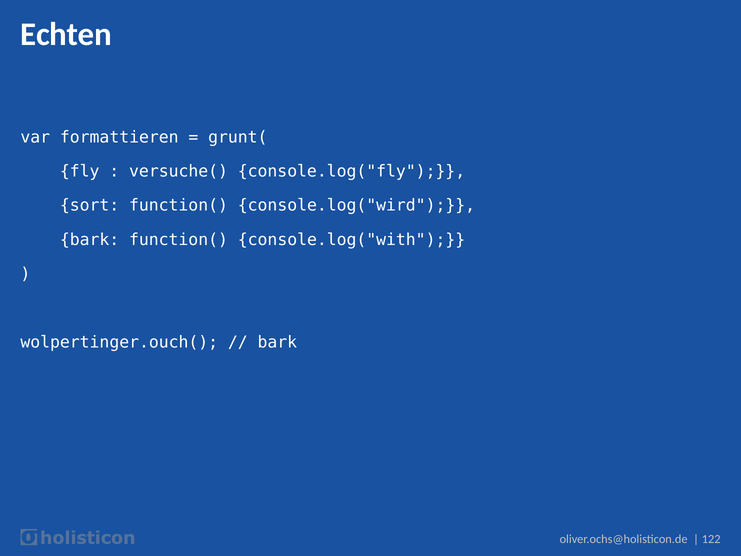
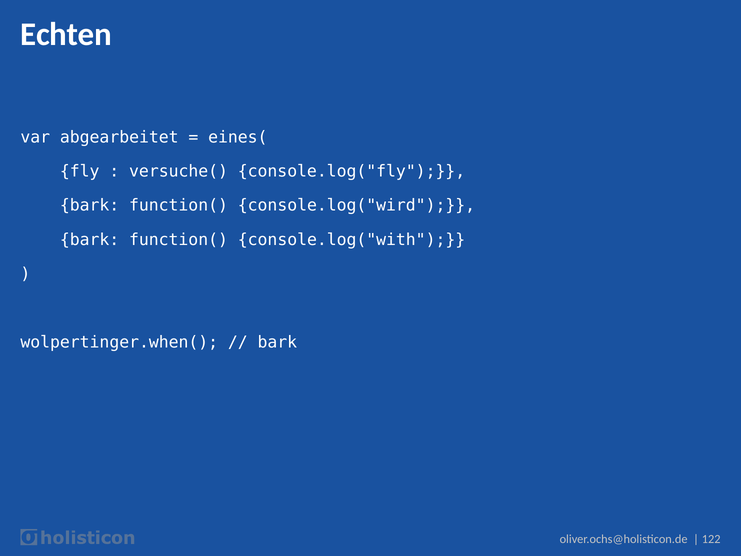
formattieren: formattieren -> abgearbeitet (119, 137)
grunt(: grunt( -> eines( (238, 137)
sort: sort -> bark (90, 205)
wolpertinger.ouch(: wolpertinger.ouch( -> wolpertinger.when( (119, 342)
